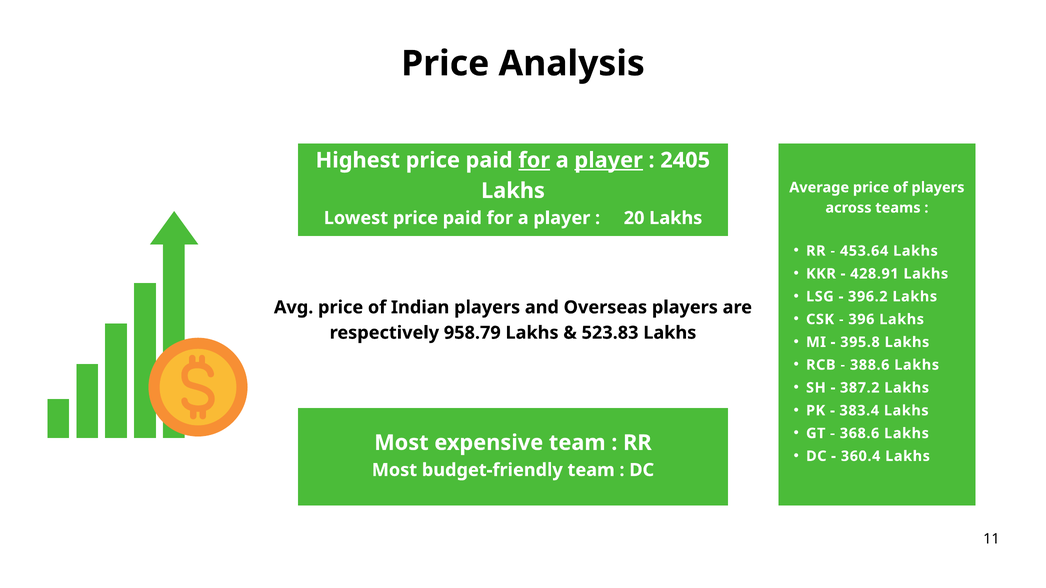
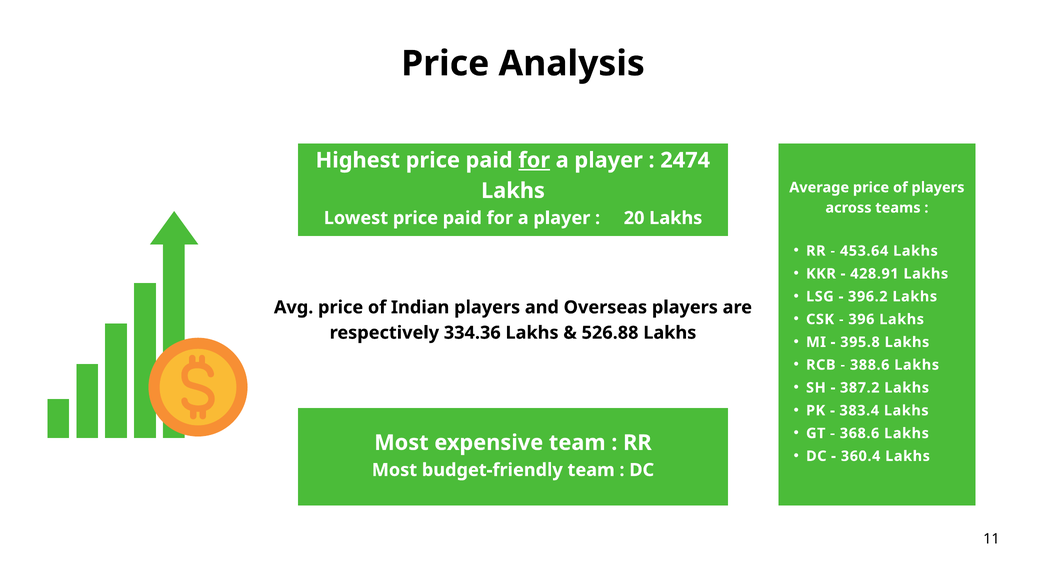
player underline: present -> none (609, 160)
2405: 2405 -> 2474 (685, 160)
958.79: 958.79 -> 334.36 (472, 333)
523.83: 523.83 -> 526.88 (610, 333)
